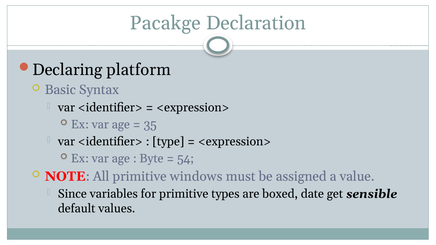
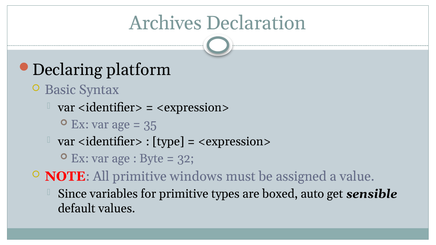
Pacakge: Pacakge -> Archives (166, 23)
54: 54 -> 32 (186, 159)
date: date -> auto (312, 194)
